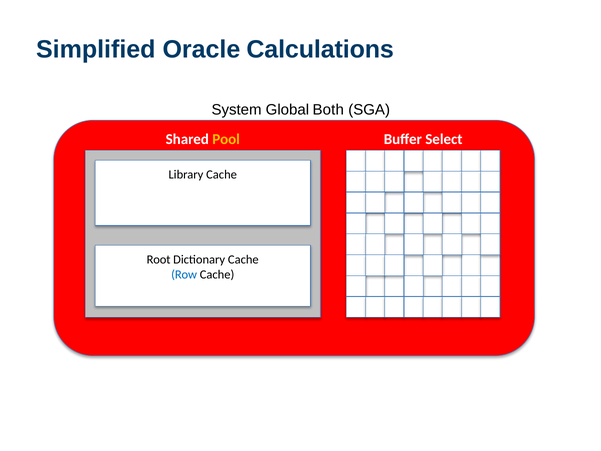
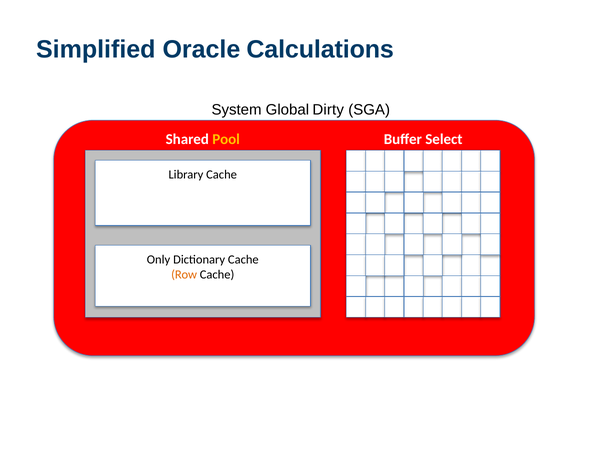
Both: Both -> Dirty (328, 109)
Root: Root -> Only (159, 259)
Row colour: blue -> orange (184, 274)
